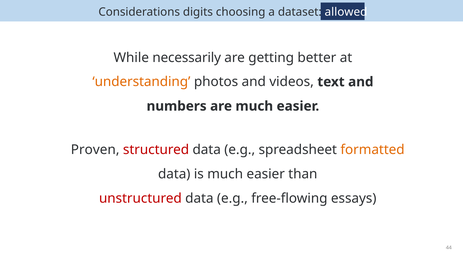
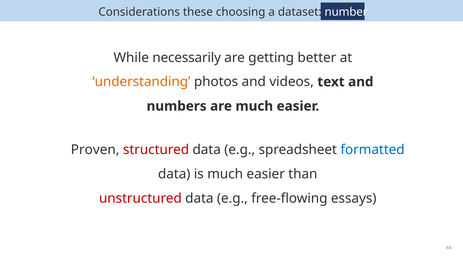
digits: digits -> these (198, 12)
allowed: allowed -> number (346, 12)
formatted colour: orange -> blue (373, 150)
